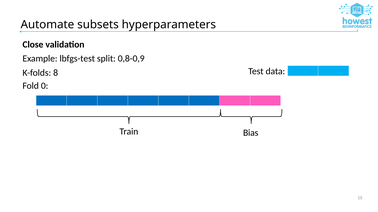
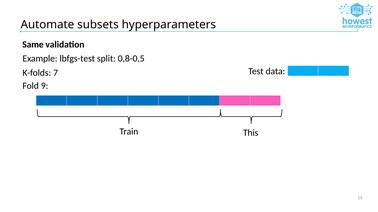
Close: Close -> Same (33, 45)
0,8-0,9: 0,8-0,9 -> 0,8-0,5 (131, 59)
8: 8 -> 7 (56, 73)
0: 0 -> 9 (45, 86)
Bias: Bias -> This (251, 133)
